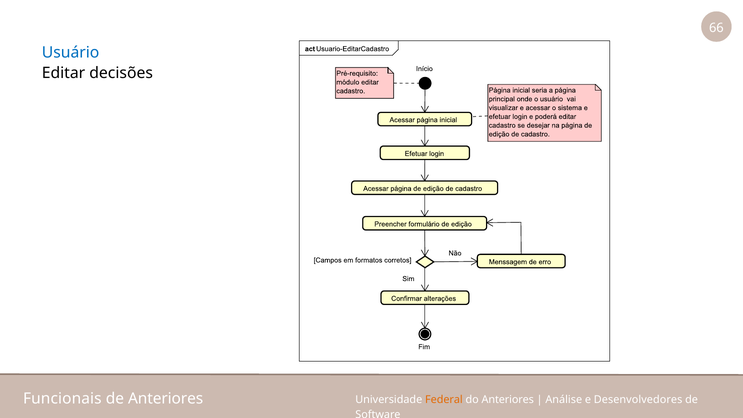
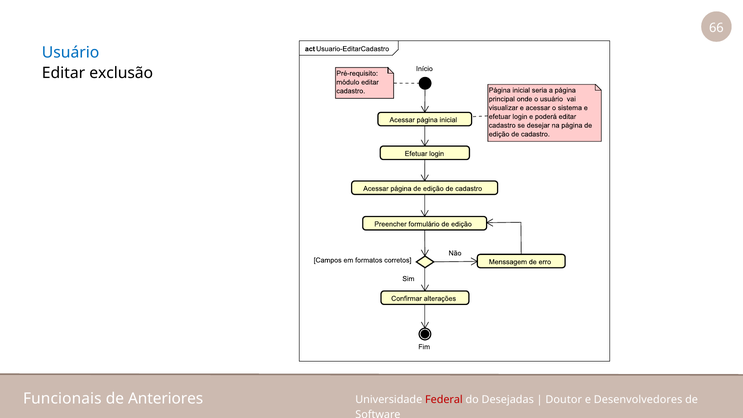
decisões: decisões -> exclusão (121, 73)
Federal colour: orange -> red (444, 399)
do Anteriores: Anteriores -> Desejadas (508, 399)
Análise: Análise -> Doutor (564, 399)
